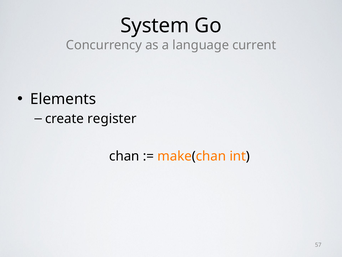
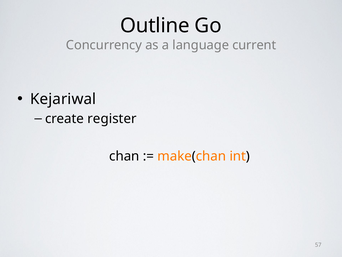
System: System -> Outline (155, 26)
Elements: Elements -> Kejariwal (63, 99)
